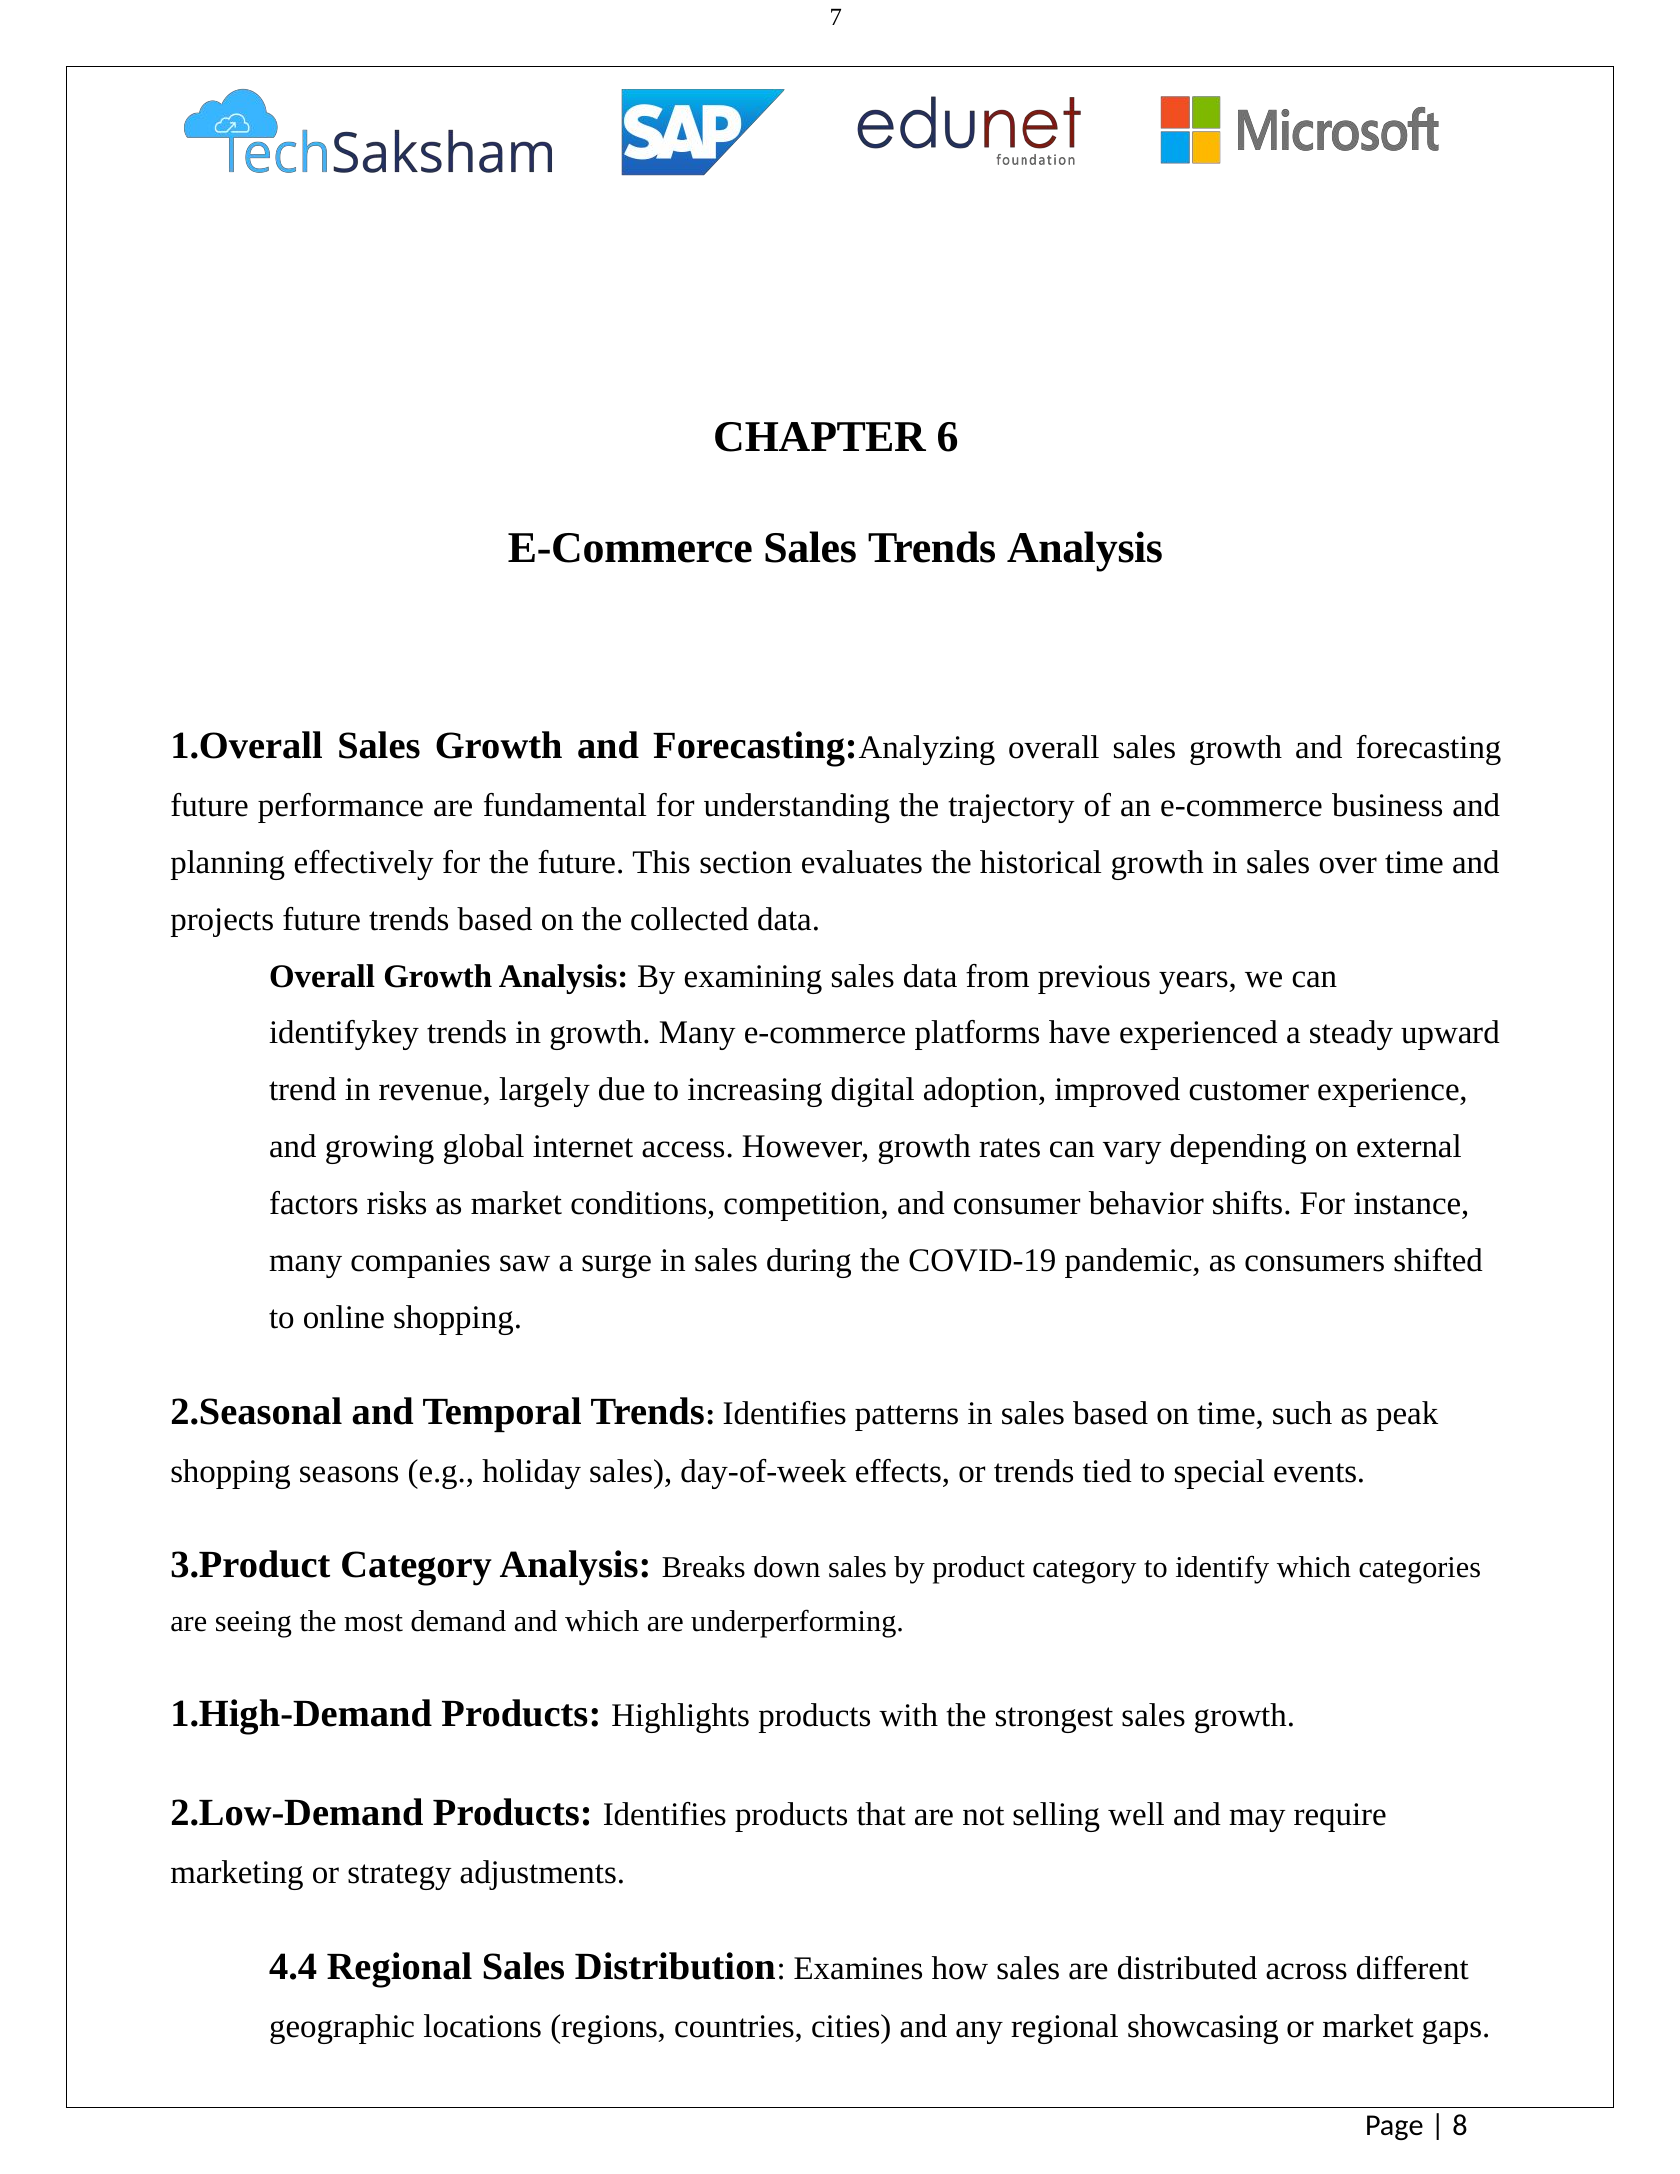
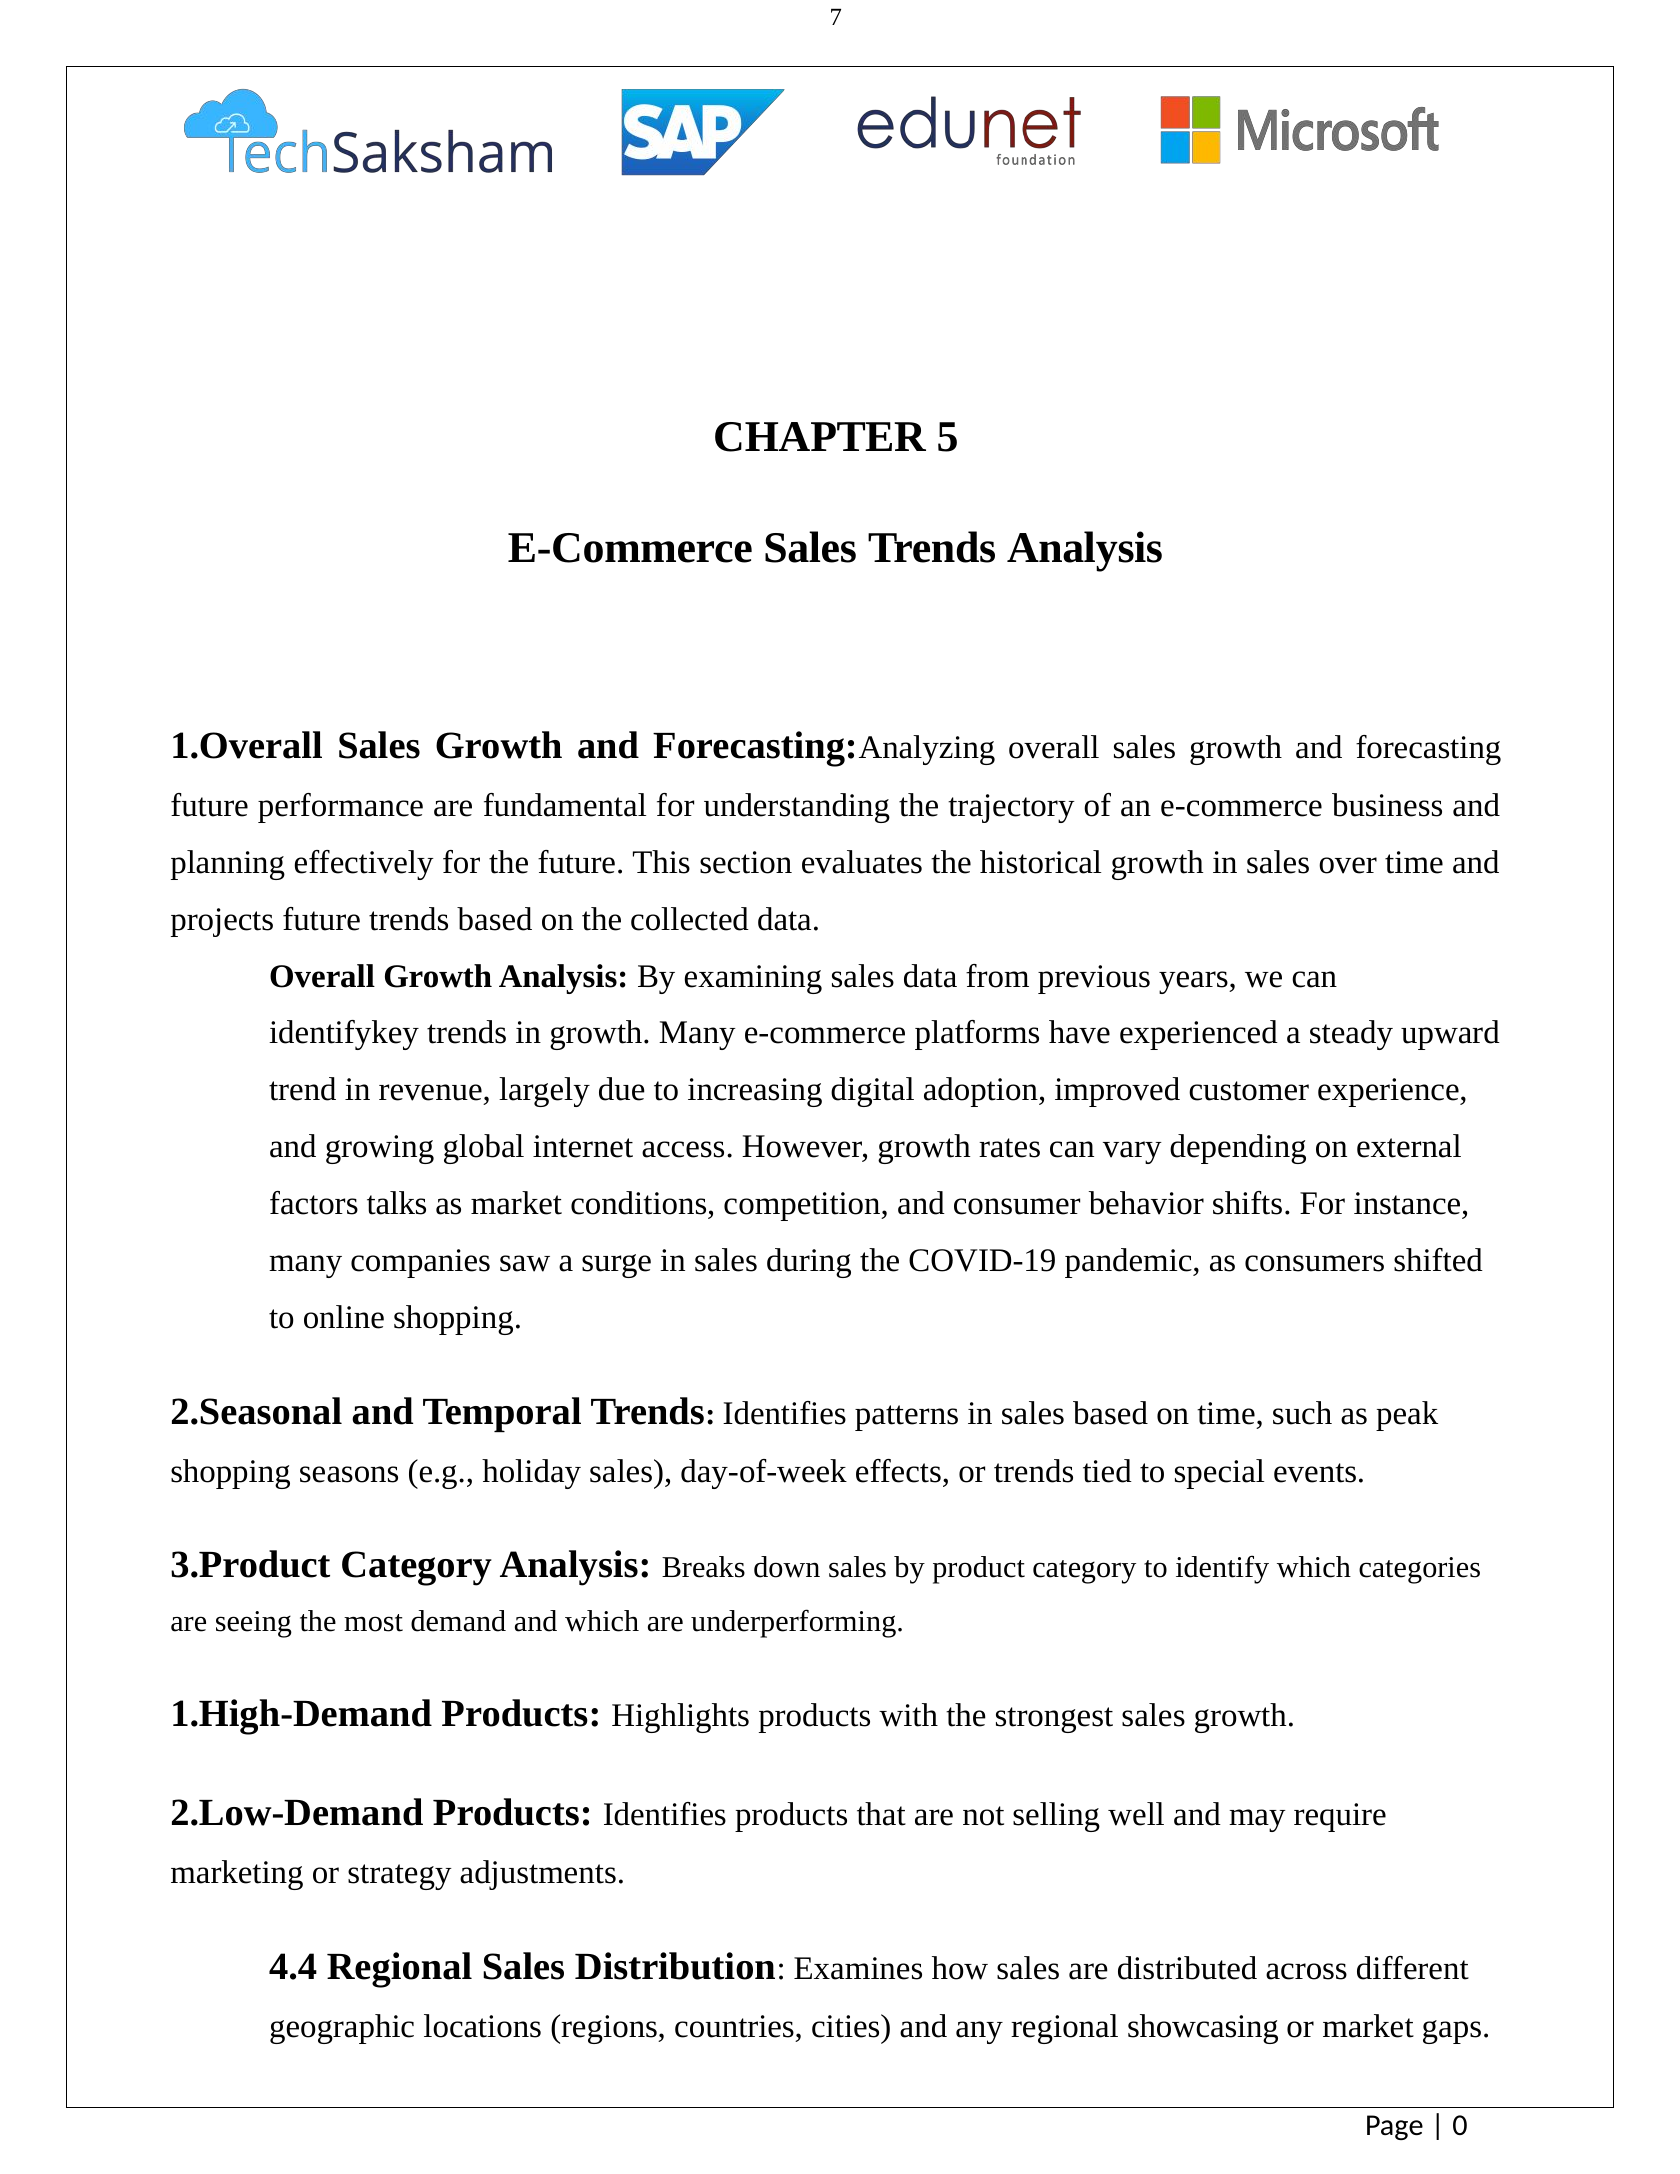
6: 6 -> 5 (948, 437)
risks: risks -> talks (397, 1204)
8: 8 -> 0 (1460, 2126)
